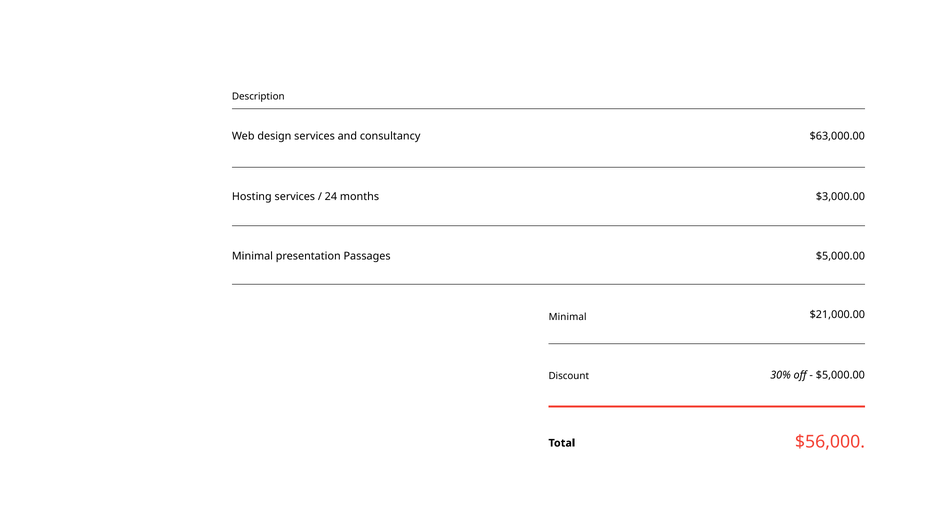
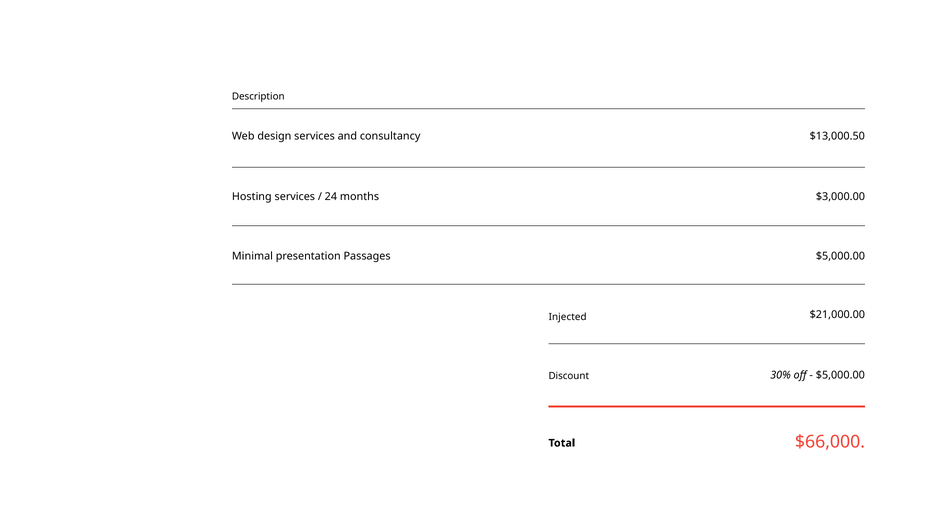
$63,000.00: $63,000.00 -> $13,000.50 (837, 136)
Minimal: Minimal -> Injected (568, 317)
$56,000: $56,000 -> $66,000 (830, 442)
